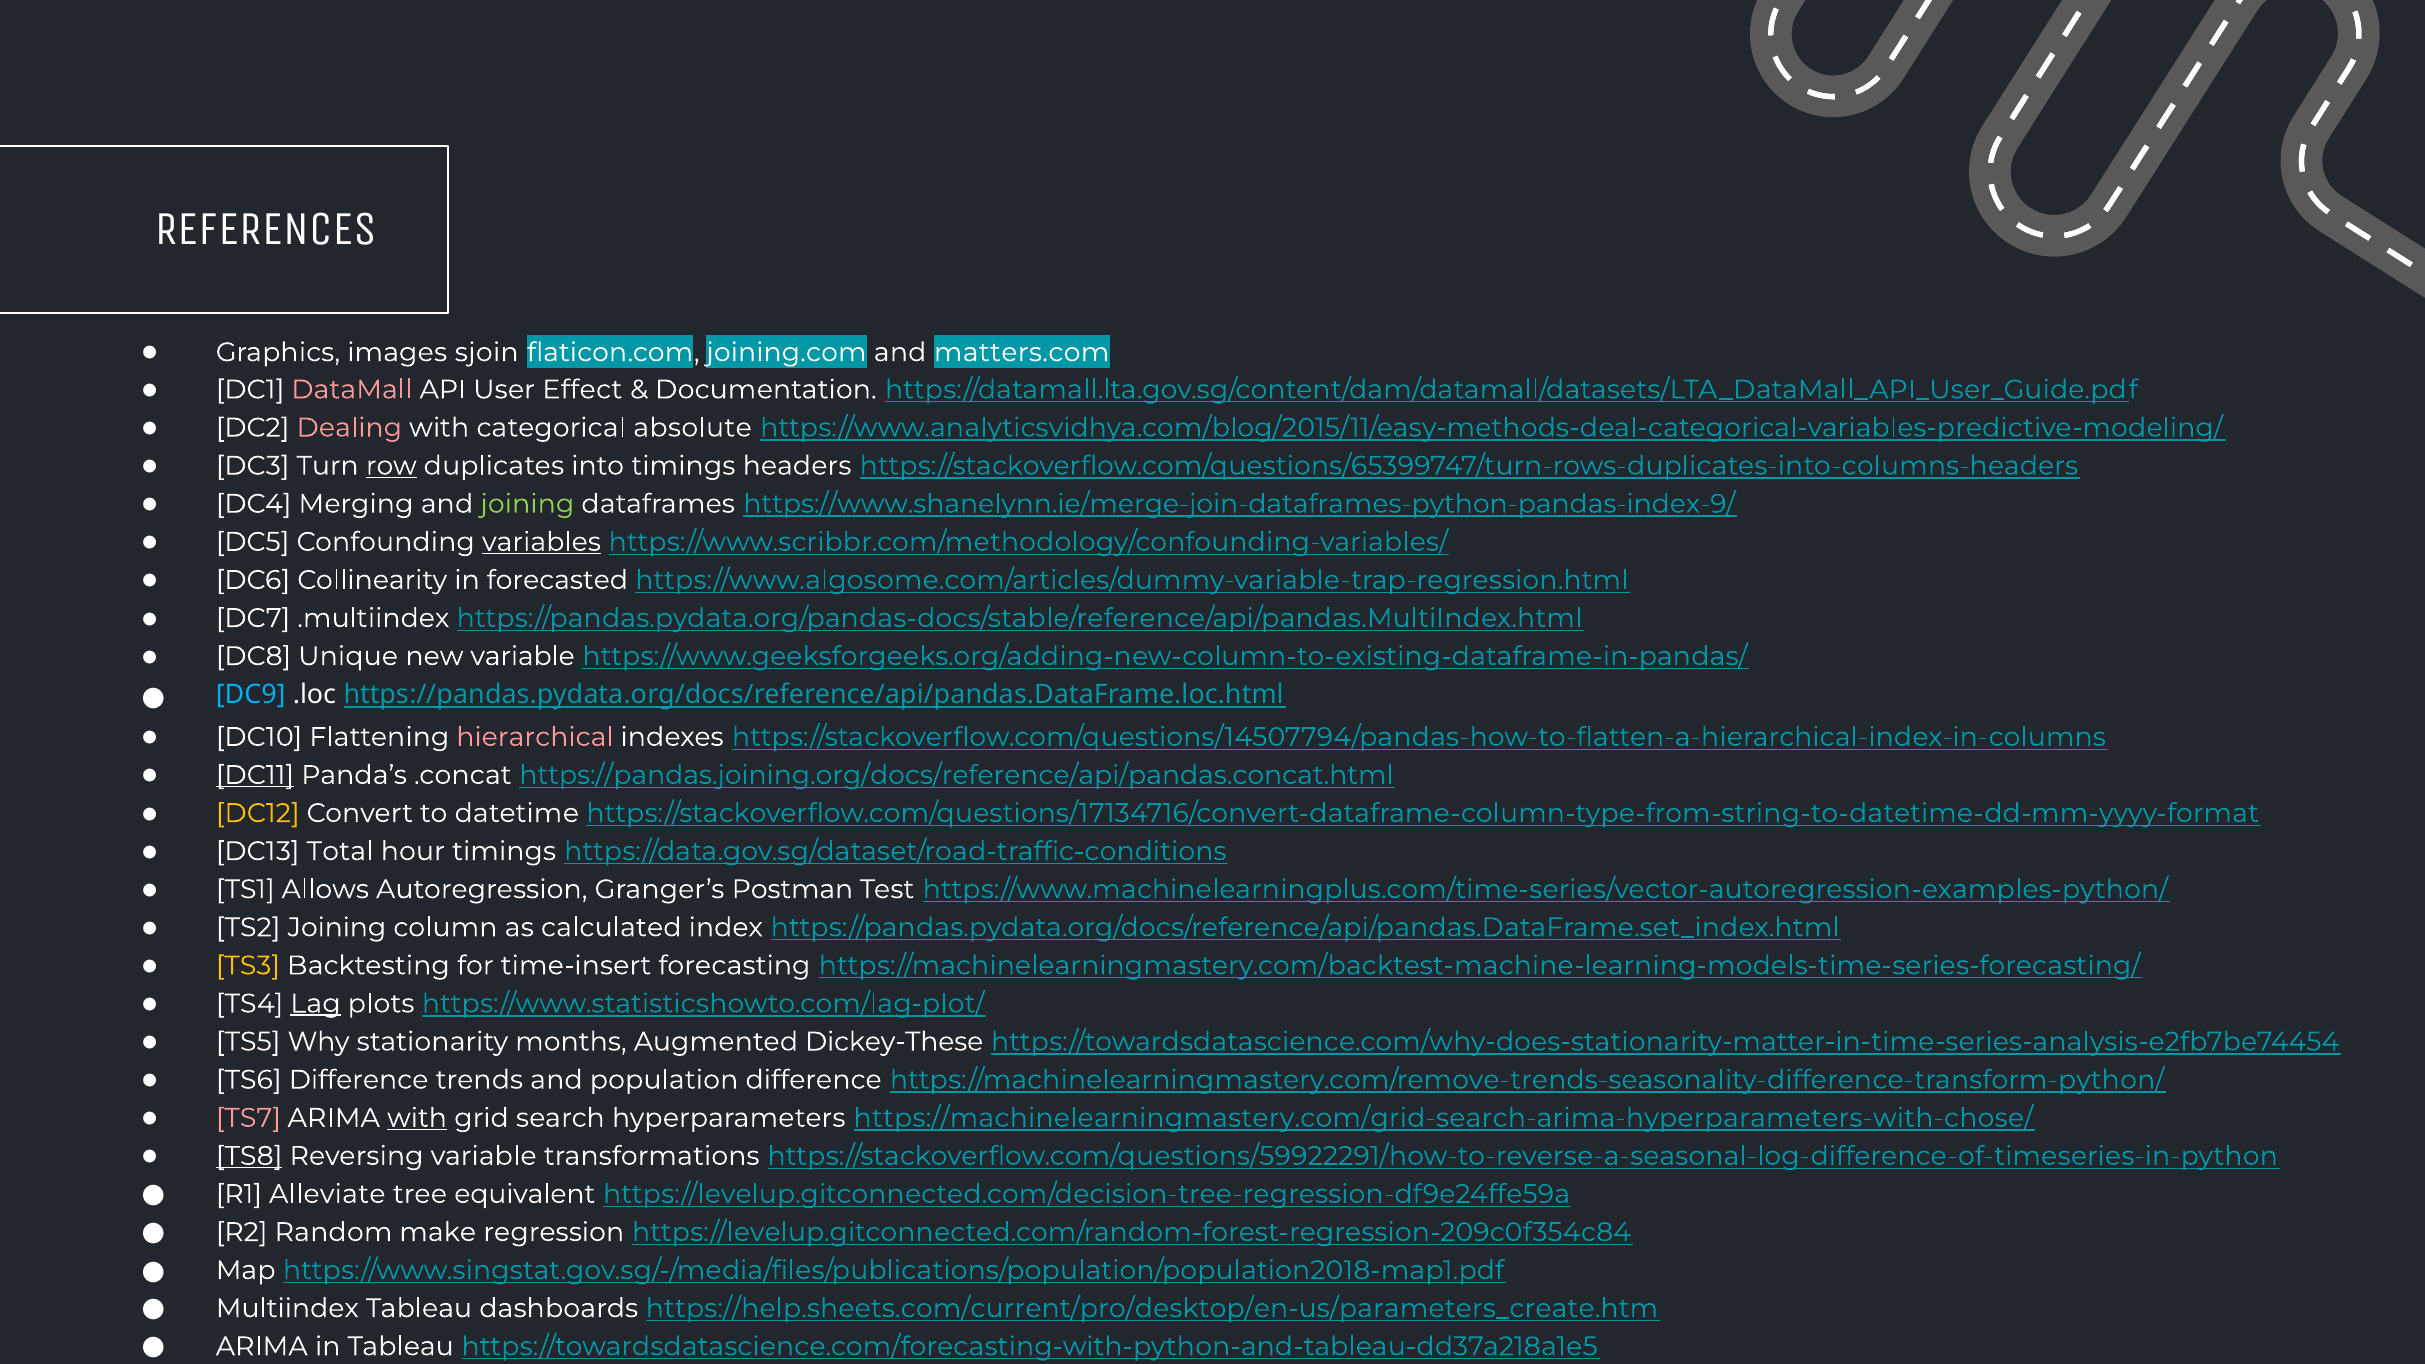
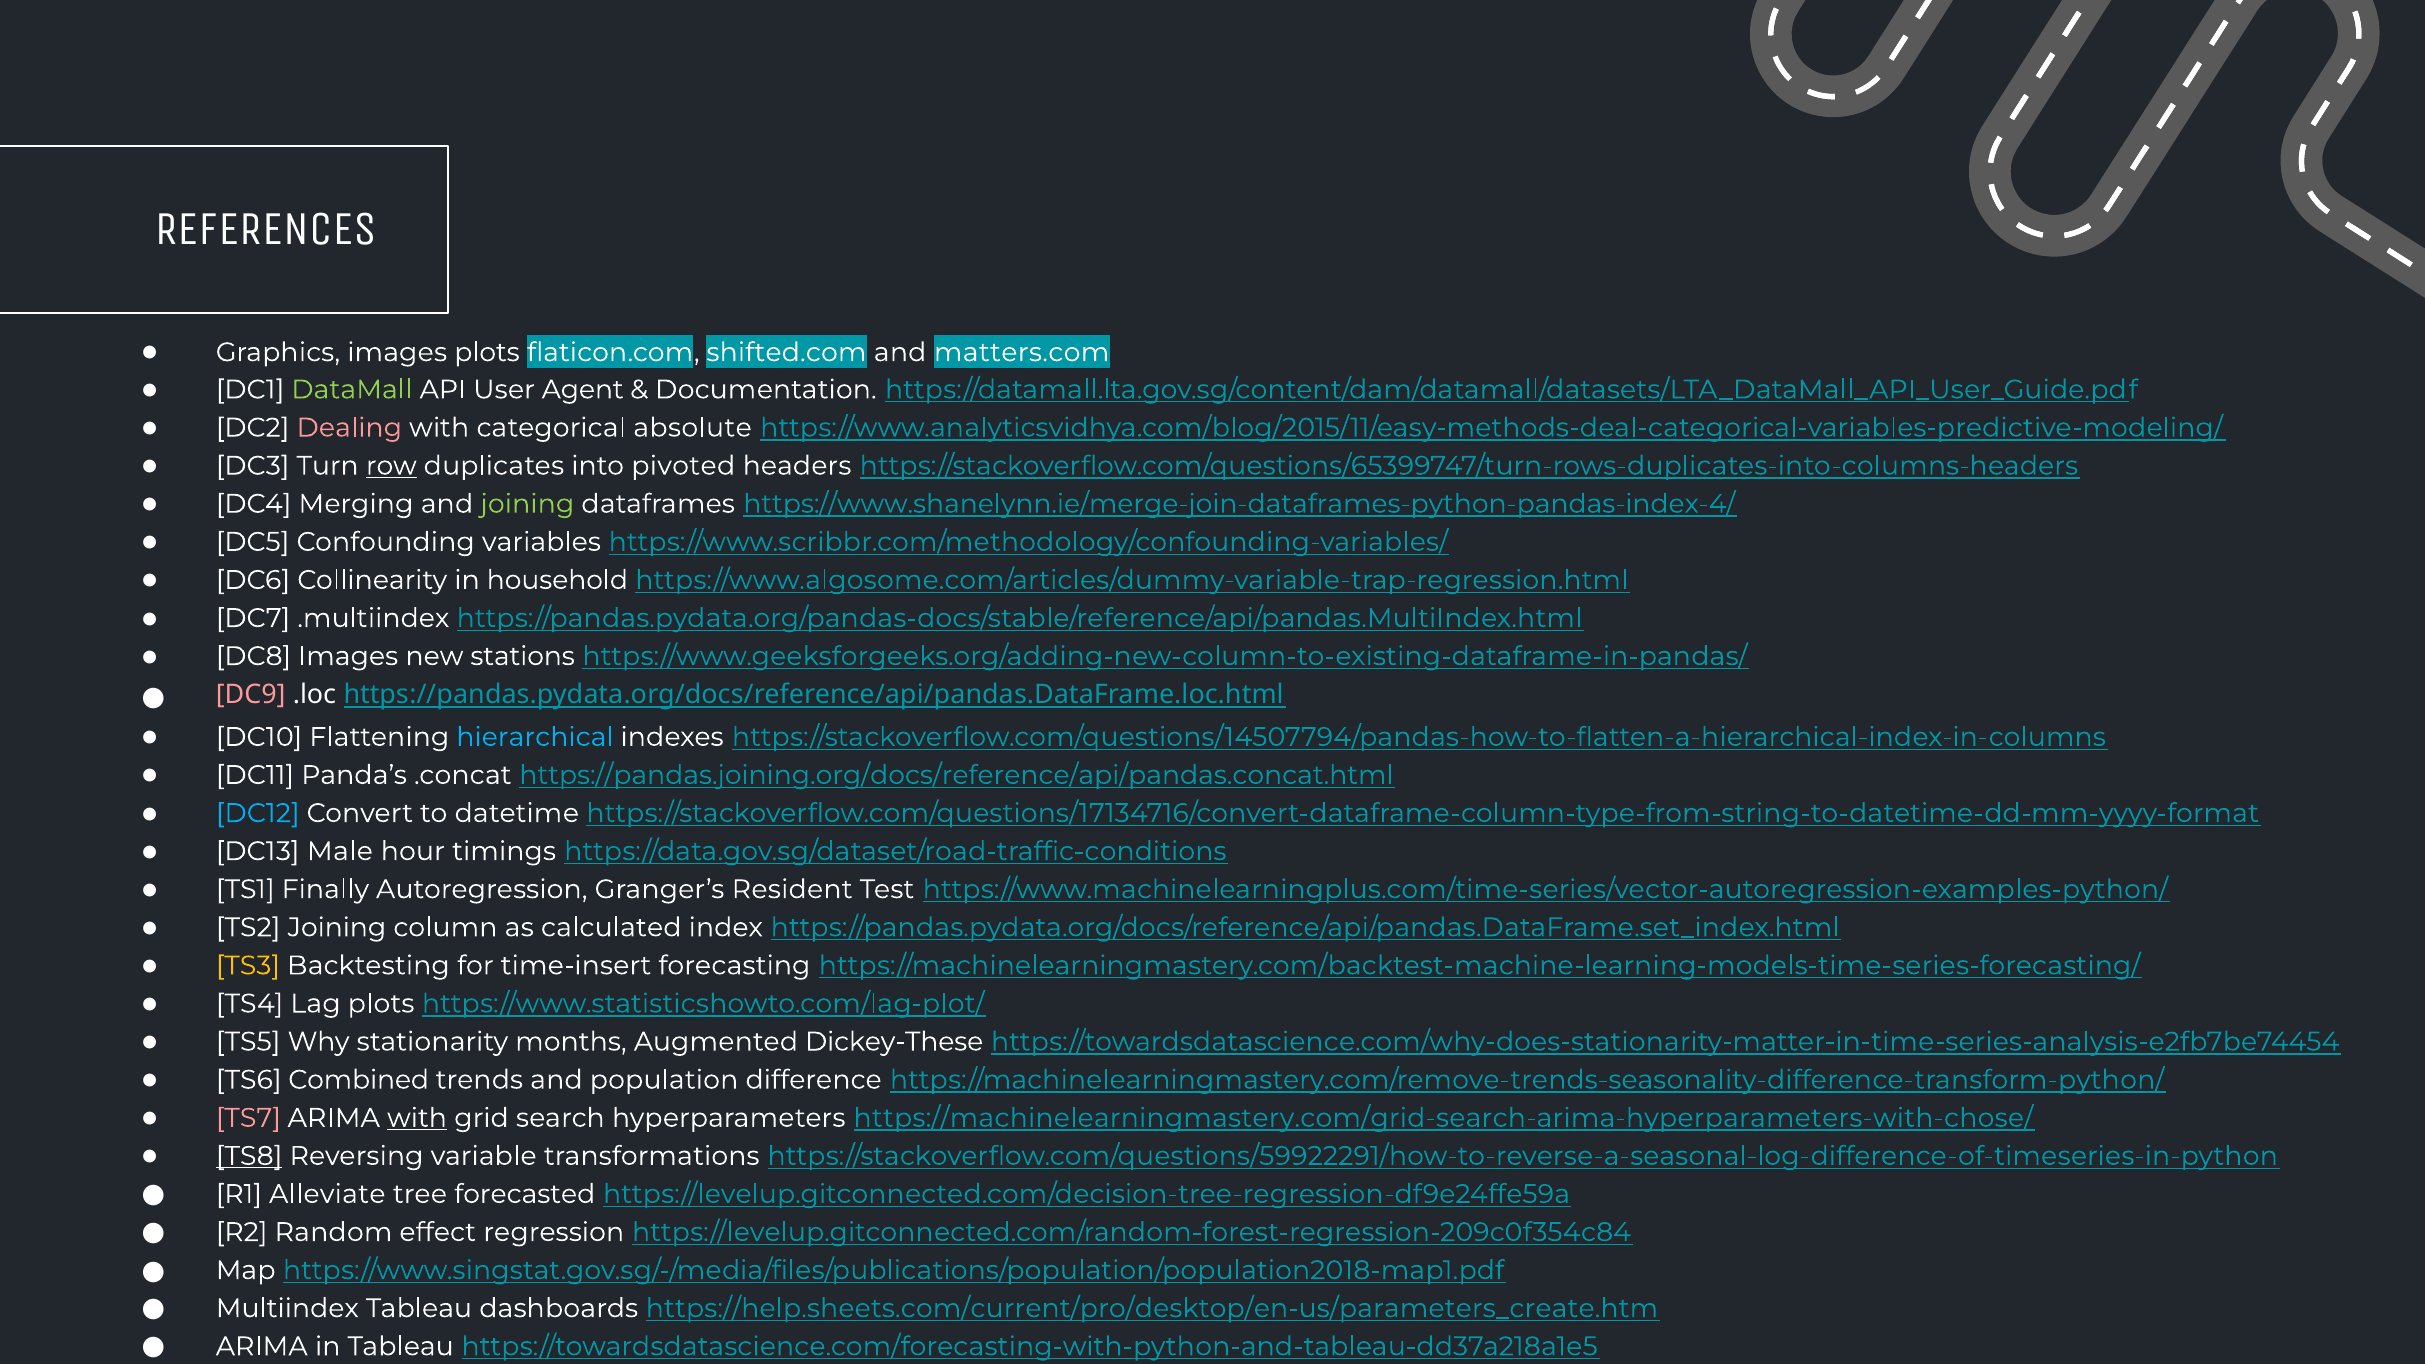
images sjoin: sjoin -> plots (487, 352)
joining.com: joining.com -> shifted.com (786, 352)
DataMall colour: pink -> light green (352, 390)
Effect: Effect -> Agent (583, 390)
into timings: timings -> pivoted (683, 466)
https://www.shanelynn.ie/merge-join-dataframes-python-pandas-index-9/: https://www.shanelynn.ie/merge-join-dataframes-python-pandas-index-9/ -> https://www.shanelynn.ie/merge-join-dataframes-python-pandas-index-4/ (1239, 504)
variables underline: present -> none (541, 542)
forecasted: forecasted -> household (557, 580)
DC8 Unique: Unique -> Images (348, 656)
new variable: variable -> stations (523, 656)
DC9 colour: light blue -> pink (251, 695)
hierarchical colour: pink -> light blue (535, 737)
DC11 underline: present -> none (255, 775)
DC12 colour: yellow -> light blue (258, 813)
Total: Total -> Male (340, 851)
Allows: Allows -> Finally (325, 889)
Postman: Postman -> Resident (792, 889)
Lag underline: present -> none (316, 1004)
TS6 Difference: Difference -> Combined (359, 1080)
equivalent: equivalent -> forecasted (525, 1194)
make: make -> effect (438, 1232)
